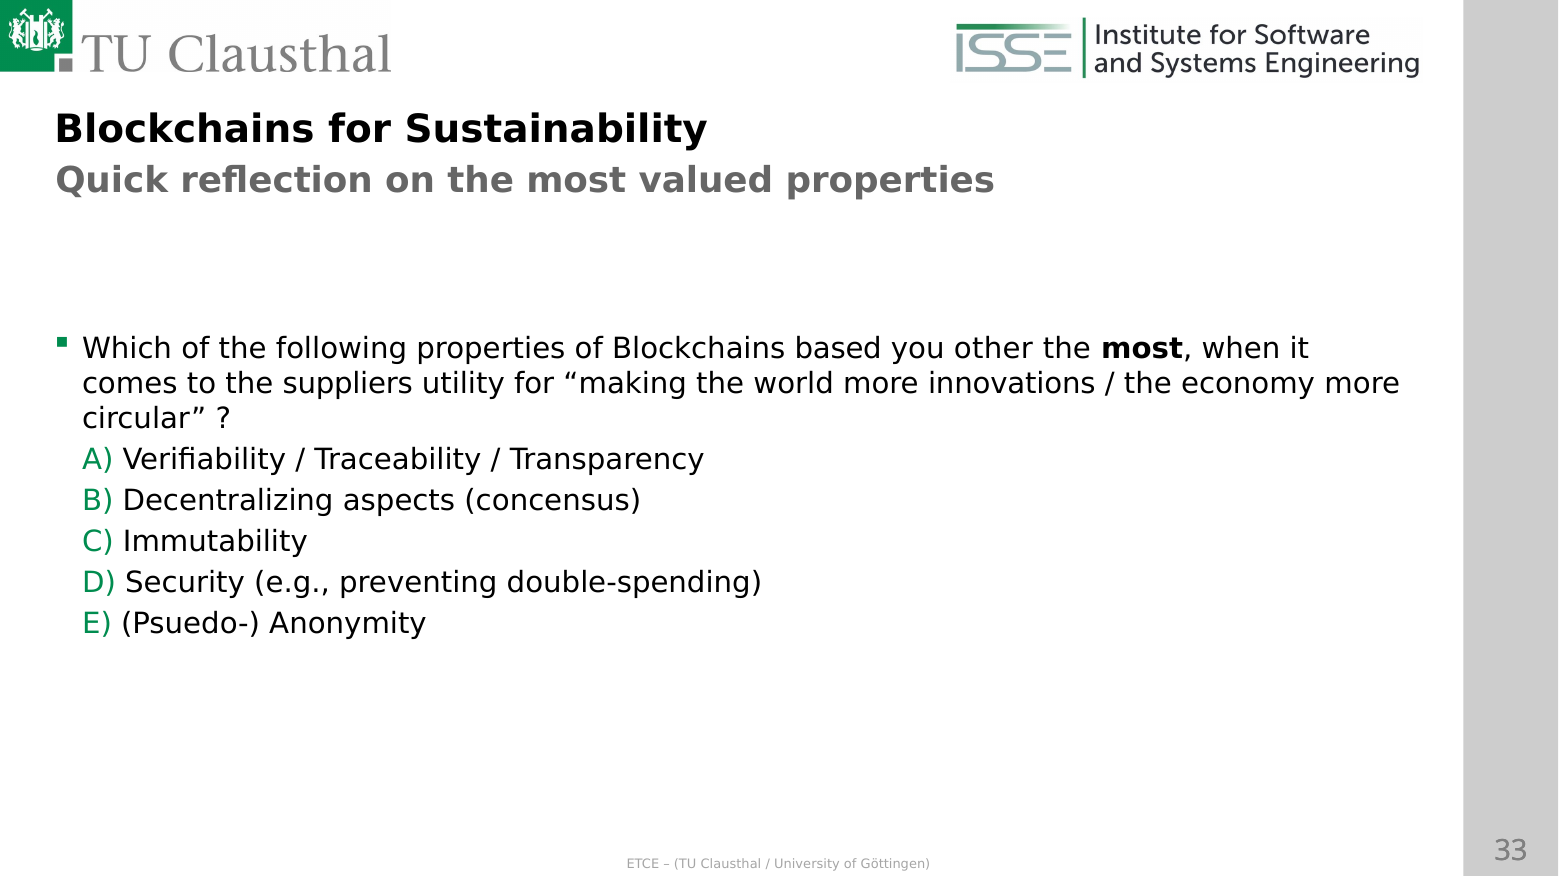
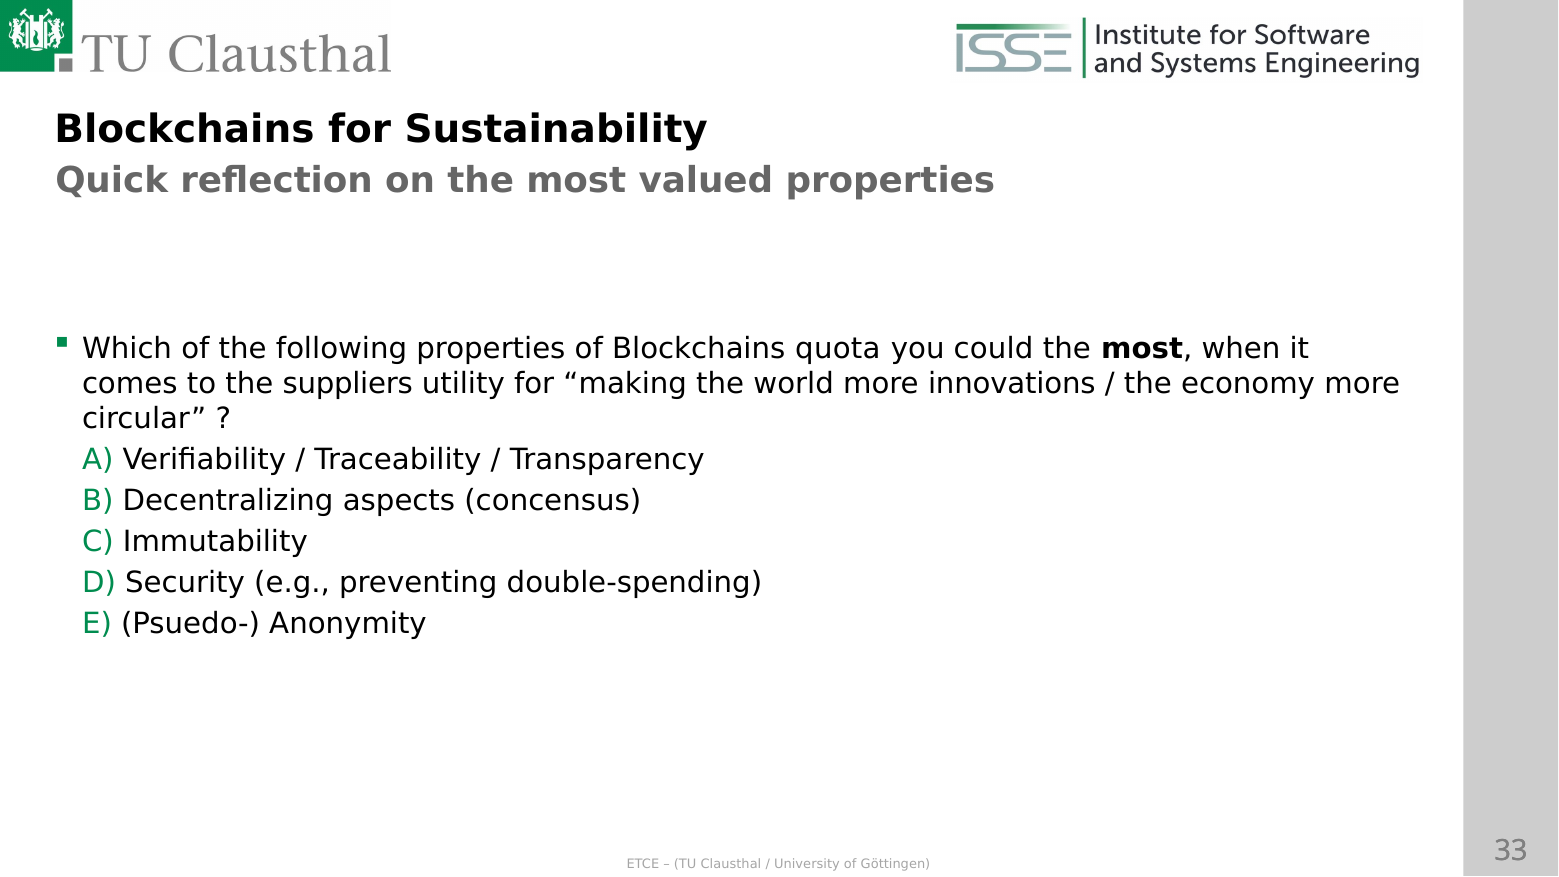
based: based -> quota (838, 349)
other: other -> could (994, 349)
